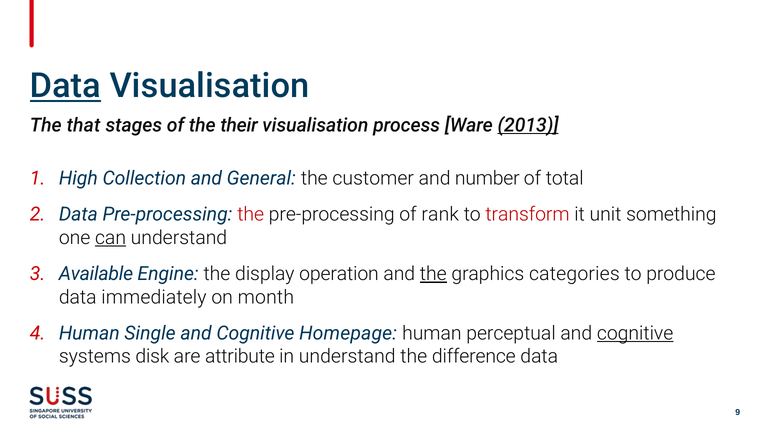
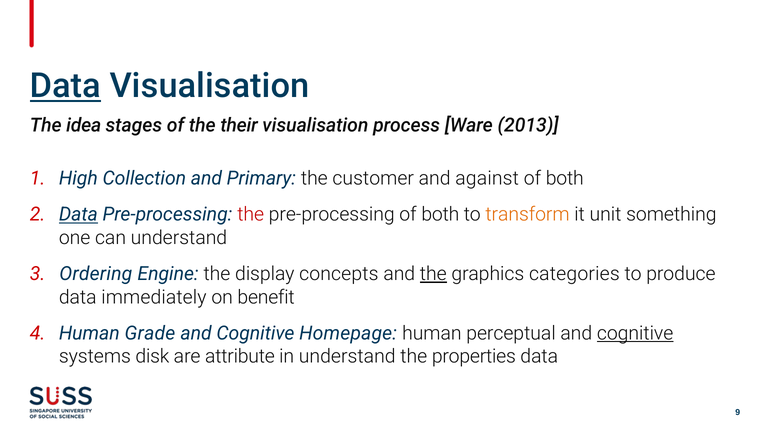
that: that -> idea (84, 125)
2013 underline: present -> none (528, 125)
General: General -> Primary (261, 178)
number: number -> against (487, 178)
total: total -> both (565, 178)
Data underline: none -> present (78, 214)
pre-processing of rank: rank -> both (440, 214)
transform colour: red -> orange (528, 214)
can underline: present -> none (111, 238)
Available: Available -> Ordering (96, 274)
operation: operation -> concepts (339, 274)
month: month -> benefit (266, 297)
Single: Single -> Grade (150, 333)
difference: difference -> properties (474, 357)
